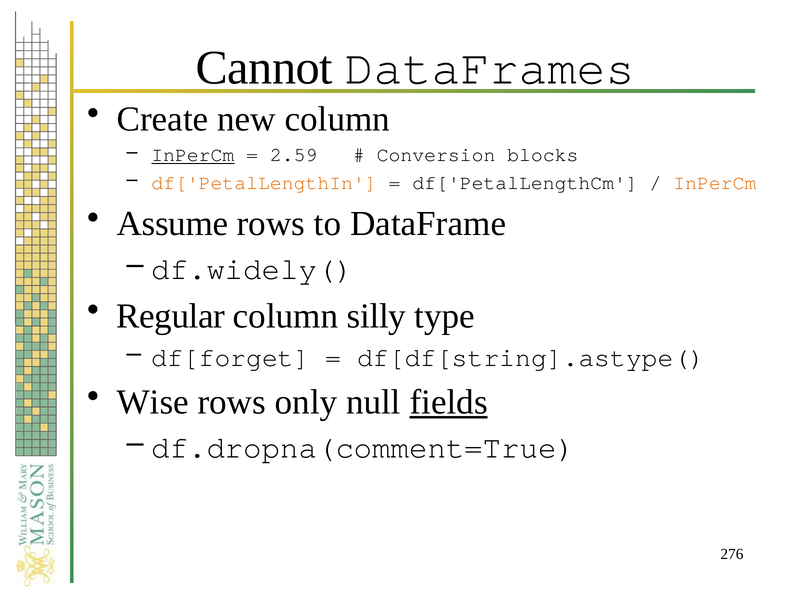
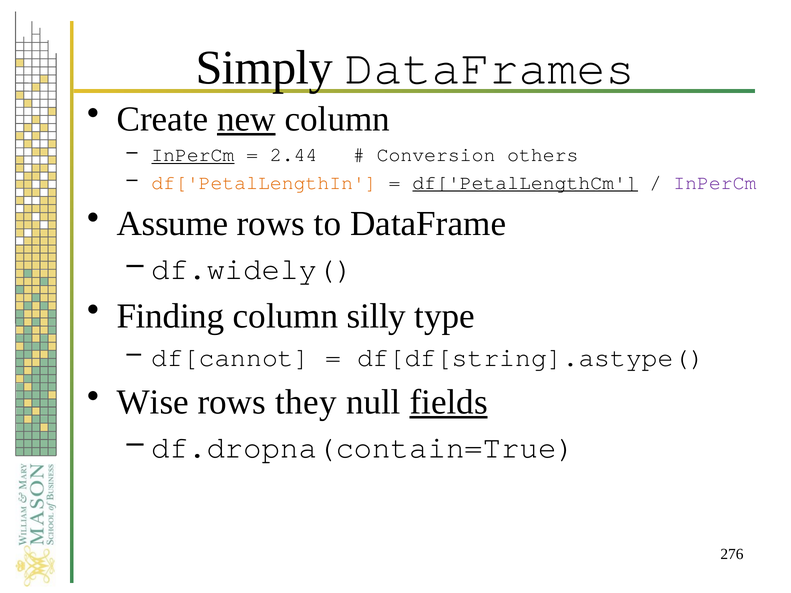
Cannot: Cannot -> Simply (264, 68)
new underline: none -> present (246, 119)
2.59: 2.59 -> 2.44 (294, 155)
blocks: blocks -> others (543, 155)
df['PetalLengthCm underline: none -> present (525, 183)
InPerCm colour: orange -> purple (715, 183)
Regular: Regular -> Finding (171, 316)
df[forget: df[forget -> df[cannot (230, 358)
only: only -> they (306, 402)
df.dropna(comment=True: df.dropna(comment=True -> df.dropna(contain=True (363, 448)
